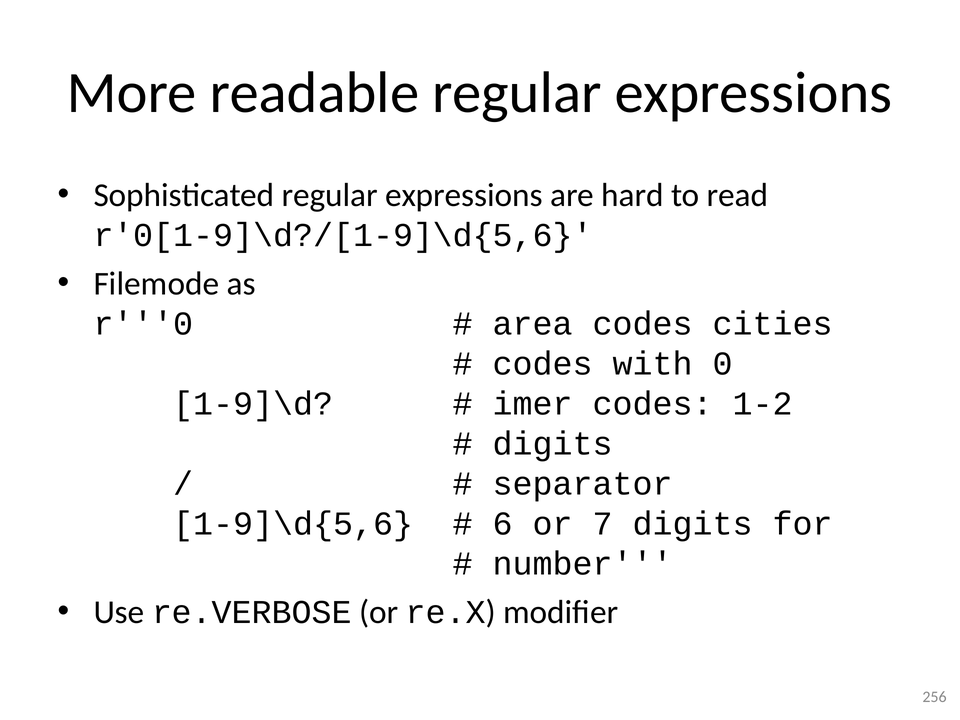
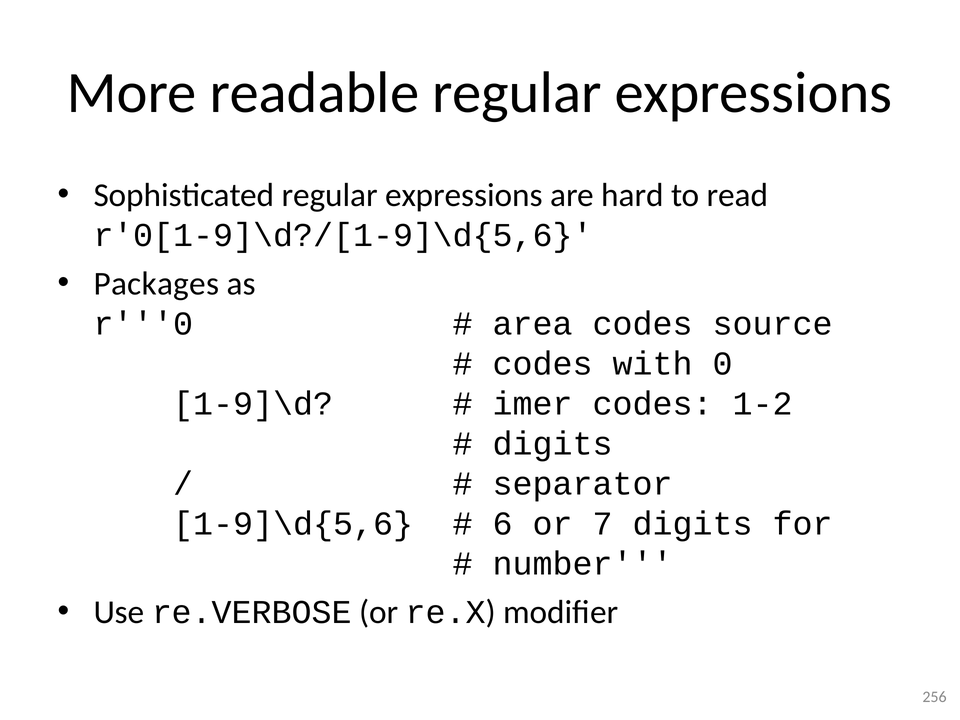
Filemode: Filemode -> Packages (156, 284)
cities: cities -> source (773, 324)
